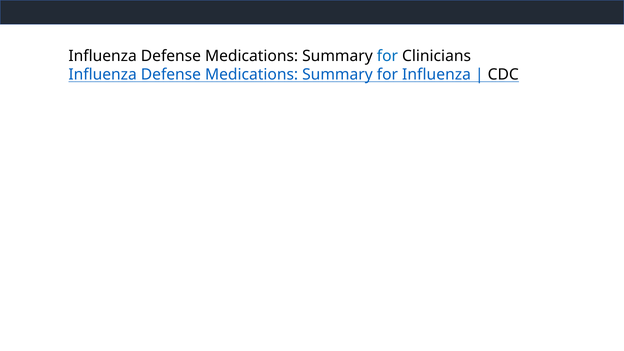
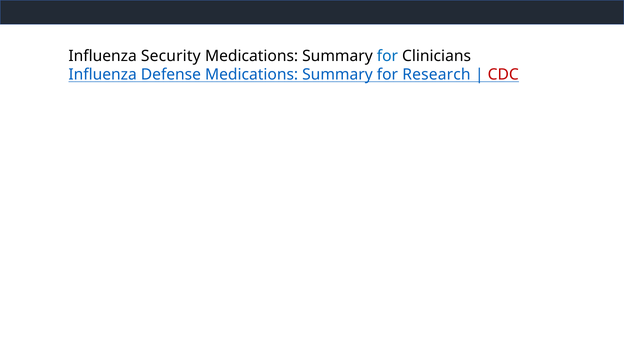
Defense: Defense -> Security (171, 56)
for Influenza: Influenza -> Research (436, 75)
CDC colour: black -> red (503, 75)
